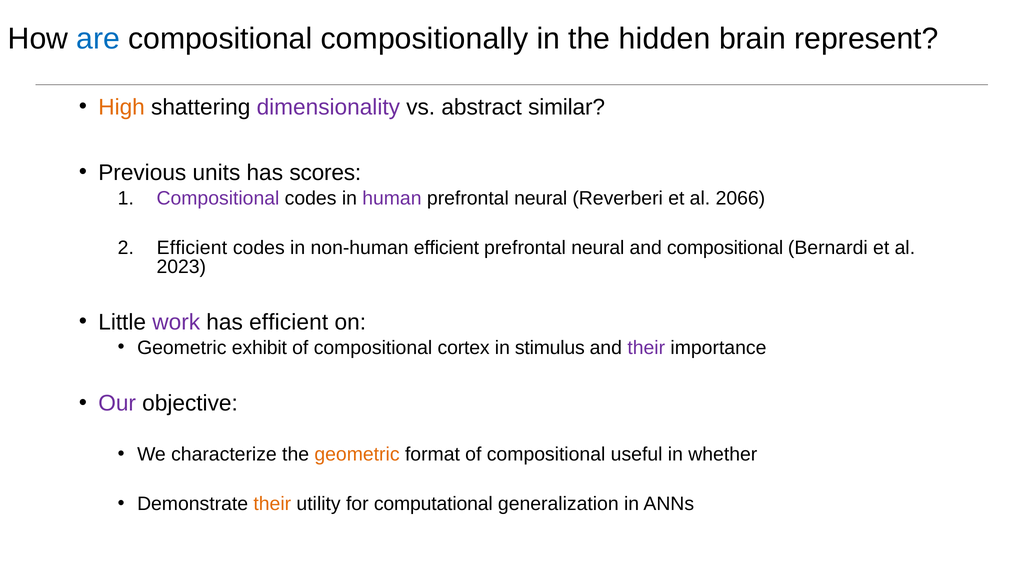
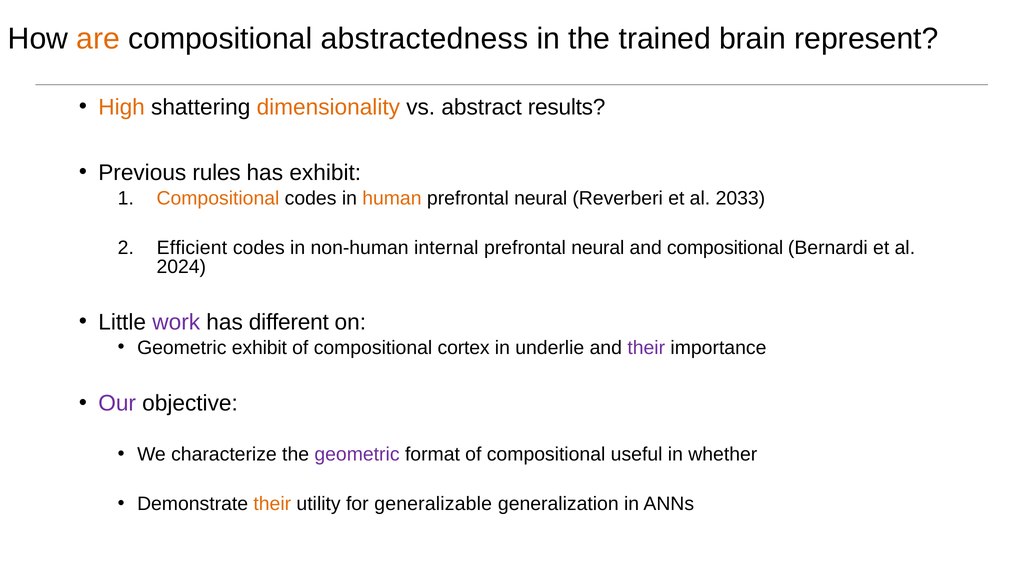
are colour: blue -> orange (98, 39)
compositionally: compositionally -> abstractedness (424, 39)
hidden: hidden -> trained (665, 39)
dimensionality colour: purple -> orange (328, 107)
similar: similar -> results (567, 107)
units: units -> rules (217, 173)
has scores: scores -> exhibit (325, 173)
Compositional colour: purple -> orange (218, 198)
human colour: purple -> orange (392, 198)
2066: 2066 -> 2033 (740, 198)
non-human efficient: efficient -> internal (446, 248)
2023: 2023 -> 2024 (181, 267)
has efficient: efficient -> different (289, 322)
stimulus: stimulus -> underlie (550, 348)
geometric colour: orange -> purple (357, 455)
computational: computational -> generalizable (433, 504)
